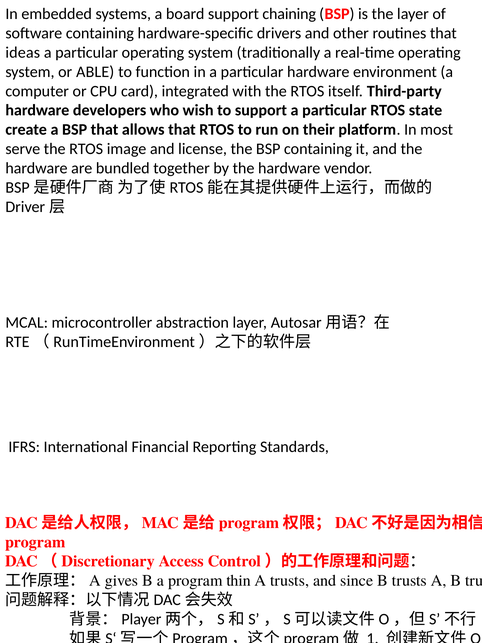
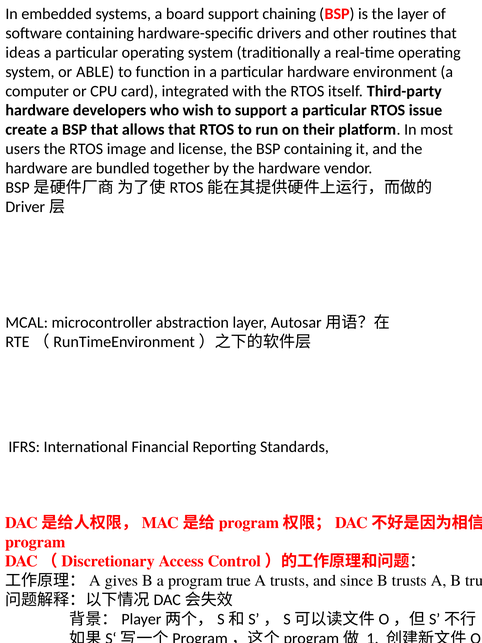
state: state -> issue (425, 110)
serve: serve -> users (23, 149)
thin: thin -> true (239, 580)
